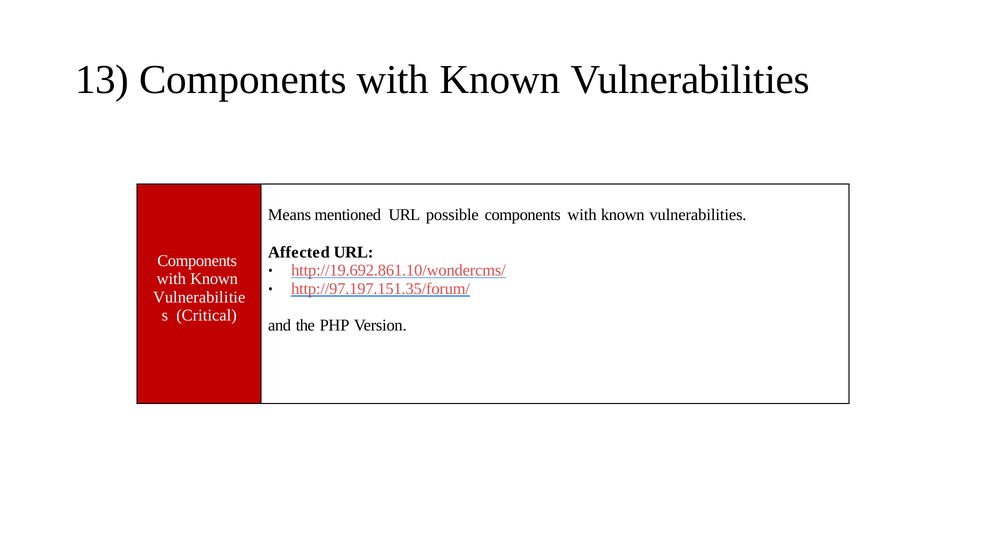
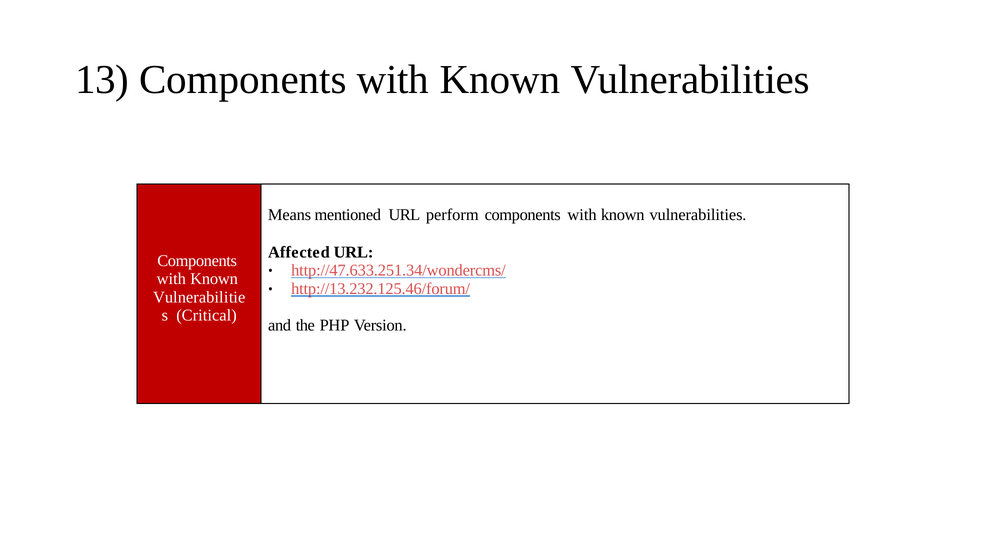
possible: possible -> perform (452, 215)
http://19.692.861.10/wondercms/: http://19.692.861.10/wondercms/ -> http://47.633.251.34/wondercms/ (398, 271)
http://97.197.151.35/forum/: http://97.197.151.35/forum/ -> http://13.232.125.46/forum/ (381, 289)
